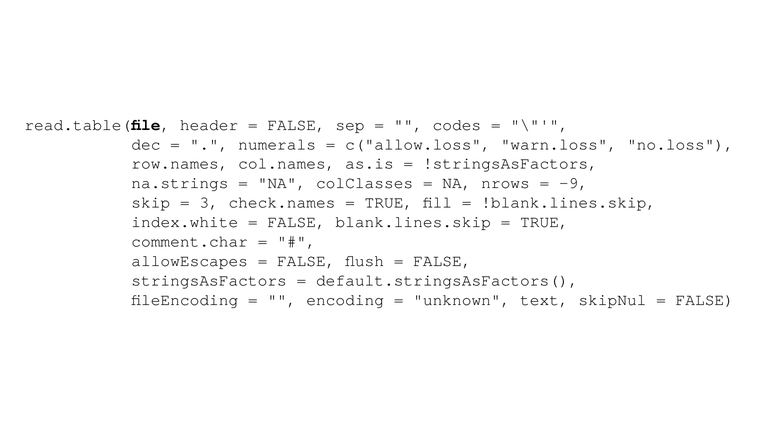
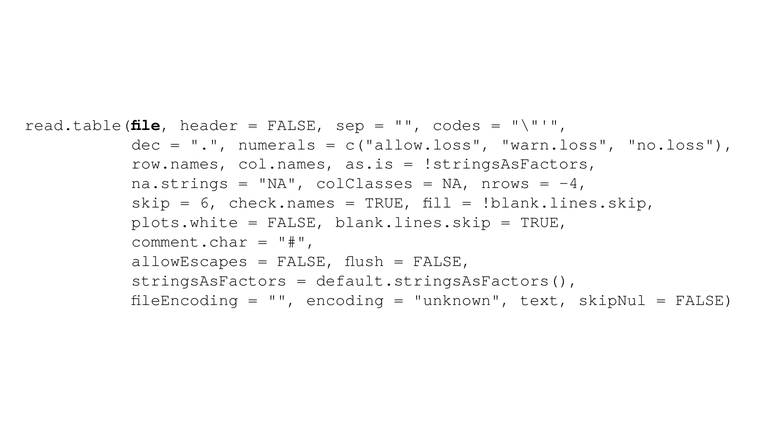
-9: -9 -> -4 (574, 183)
3: 3 -> 6 (209, 203)
index.white: index.white -> plots.white (185, 222)
